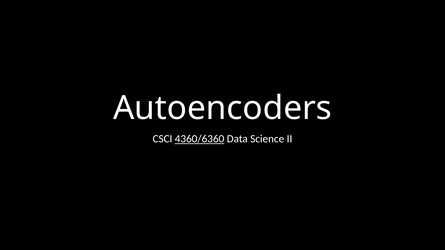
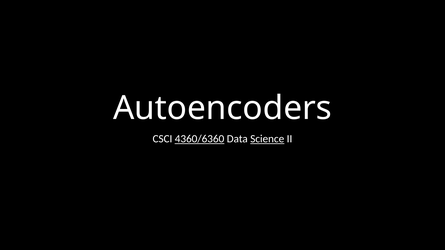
Science underline: none -> present (267, 139)
